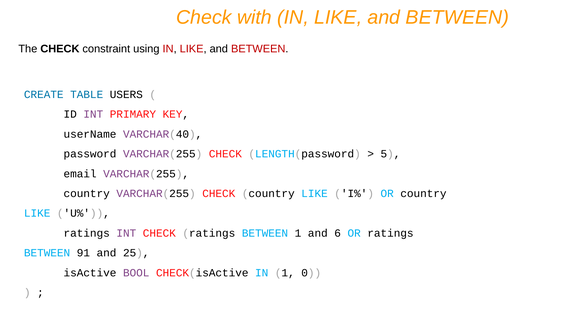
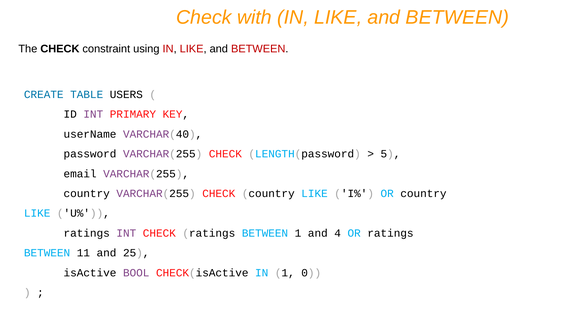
6: 6 -> 4 (338, 233)
91: 91 -> 11 (83, 253)
